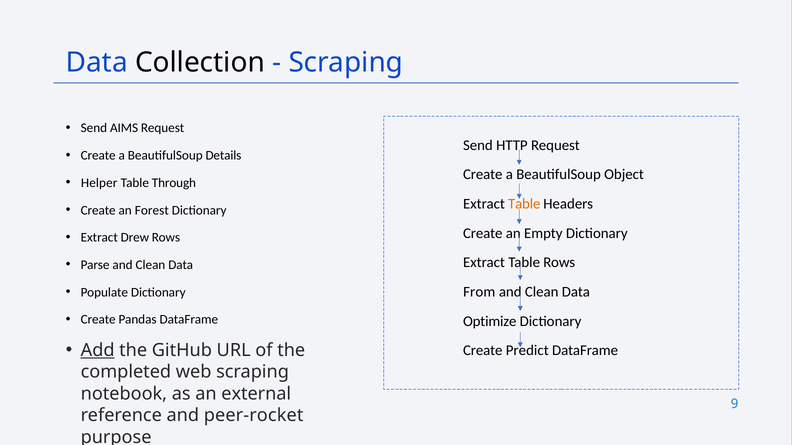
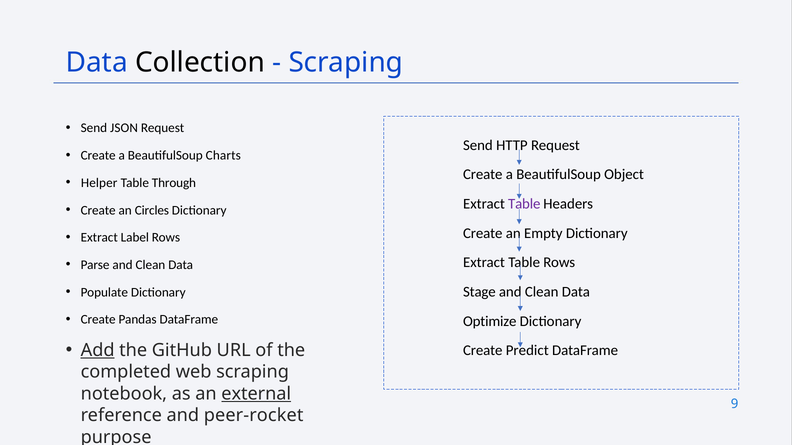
AIMS: AIMS -> JSON (124, 128)
Details: Details -> Charts (223, 156)
Table colour: orange -> purple (524, 204)
Forest: Forest -> Circles (152, 210)
Drew: Drew -> Label (135, 238)
From: From -> Stage (479, 292)
external underline: none -> present (256, 394)
